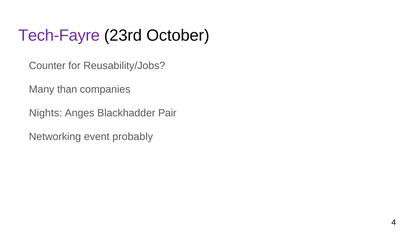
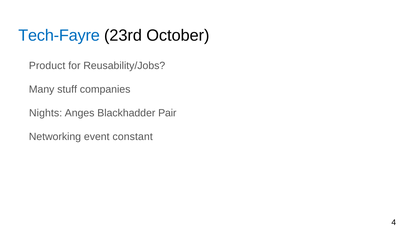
Tech-Fayre colour: purple -> blue (59, 35)
Counter: Counter -> Product (47, 66)
than: than -> stuff (67, 89)
probably: probably -> constant (133, 137)
